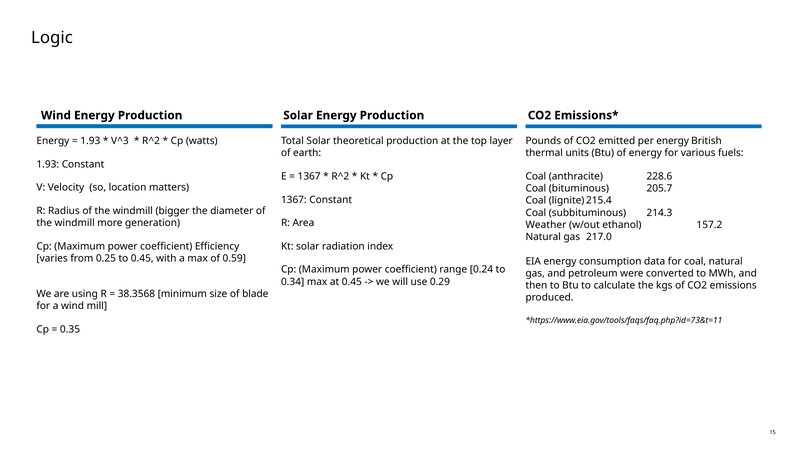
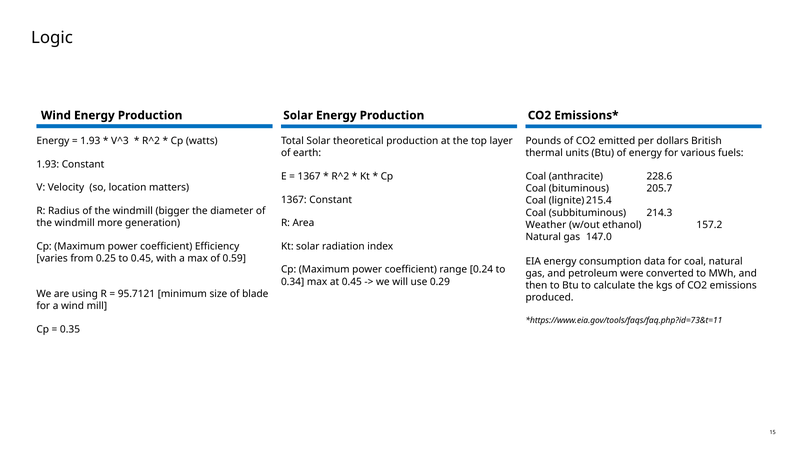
per energy: energy -> dollars (673, 141)
217.0: 217.0 -> 147.0 (599, 237)
38.3568: 38.3568 -> 95.7121 (136, 294)
